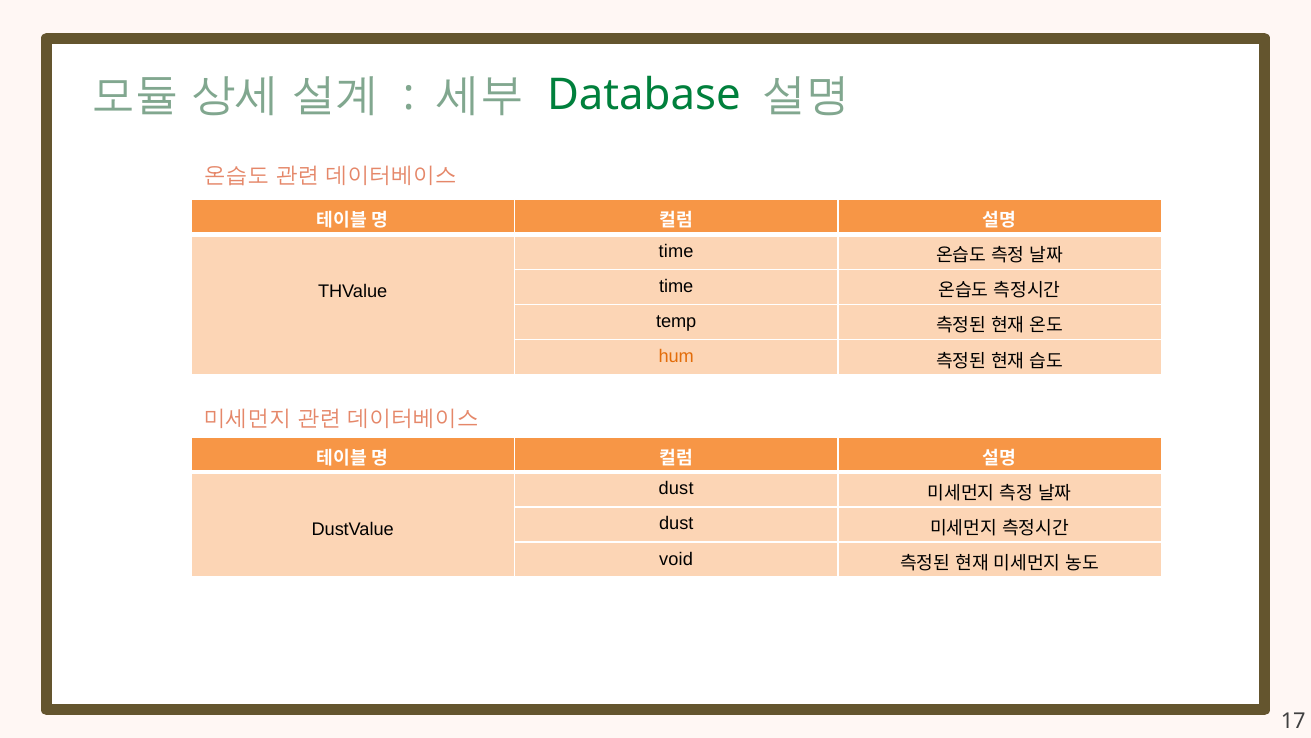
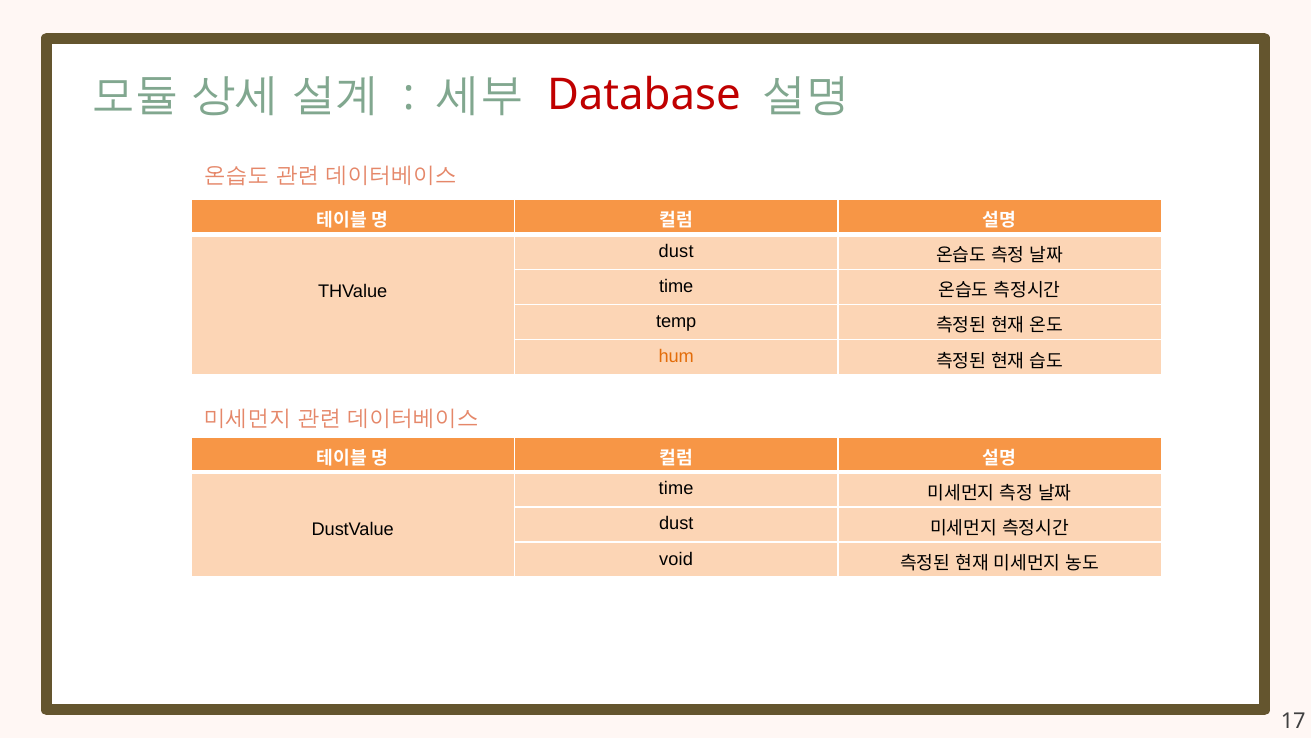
Database colour: green -> red (644, 95)
time: time -> dust (676, 251)
dust: dust -> time (676, 489)
